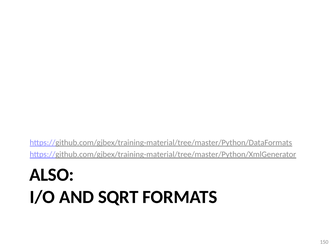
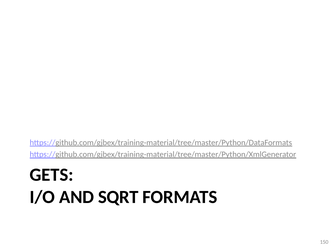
ALSO: ALSO -> GETS (52, 175)
